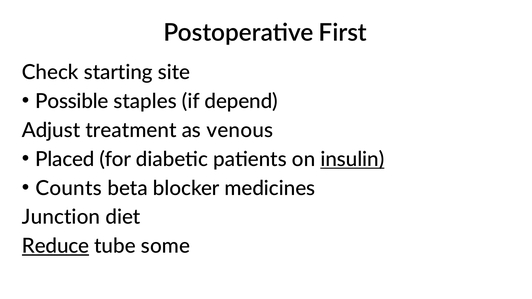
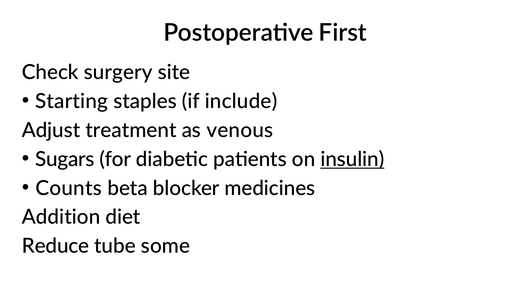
starting: starting -> surgery (118, 72)
Possible: Possible -> Starting (72, 101)
depend: depend -> include (241, 101)
Placed: Placed -> Sugars (65, 159)
Junction: Junction -> Addition (61, 217)
Reduce underline: present -> none (55, 246)
